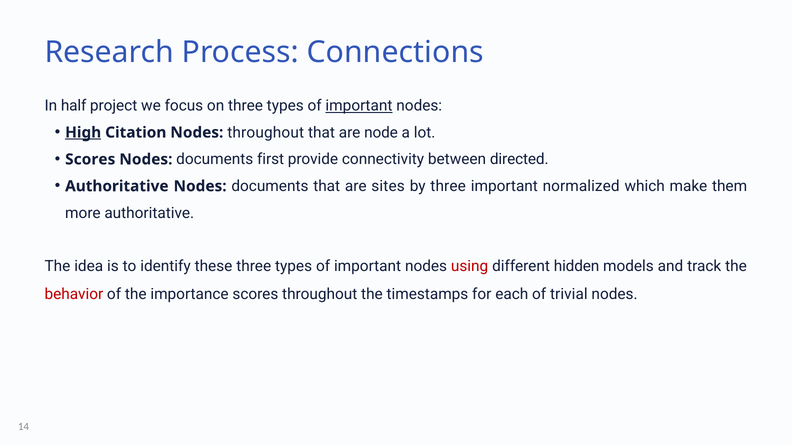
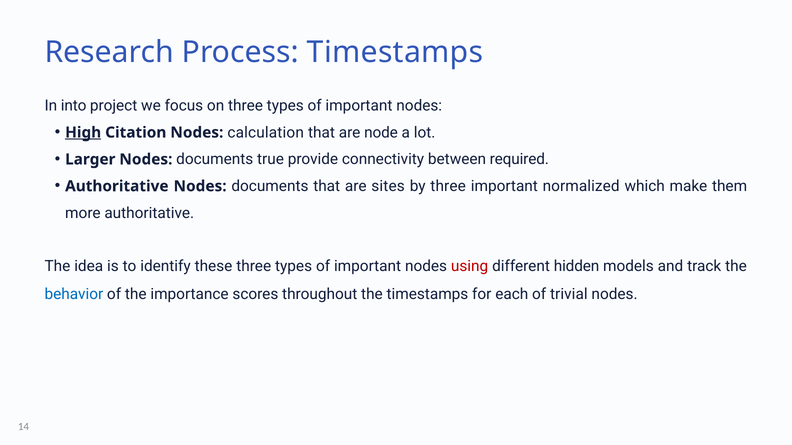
Process Connections: Connections -> Timestamps (395, 52)
half: half -> into (74, 106)
important underline: present -> none (359, 106)
Nodes throughout: throughout -> calculation (266, 133)
Scores: Scores -> Larger (90, 160)
first: first -> true (271, 160)
directed: directed -> required (519, 160)
behavior colour: red -> blue (74, 295)
